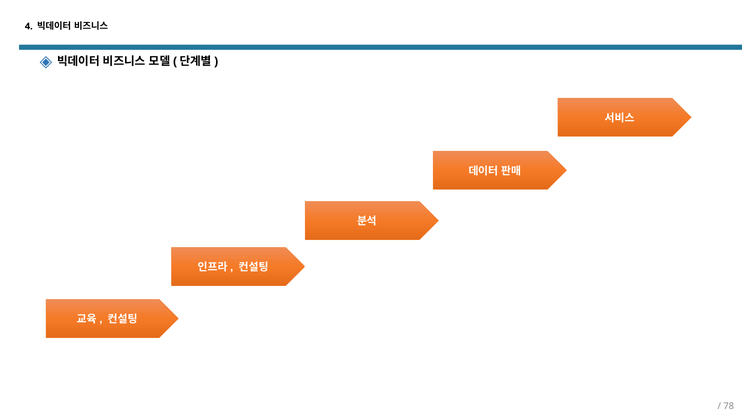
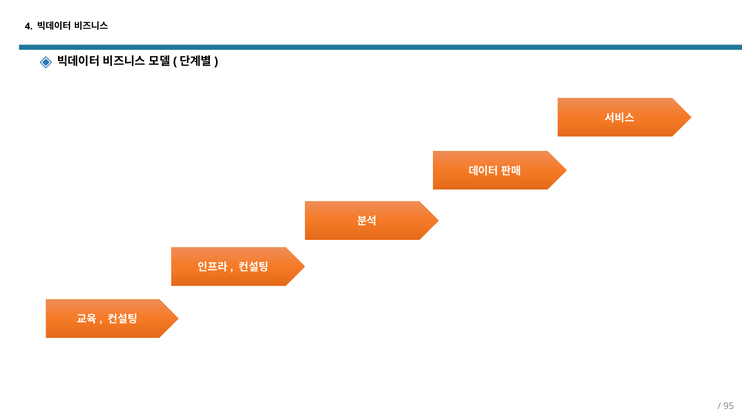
78: 78 -> 95 (729, 407)
